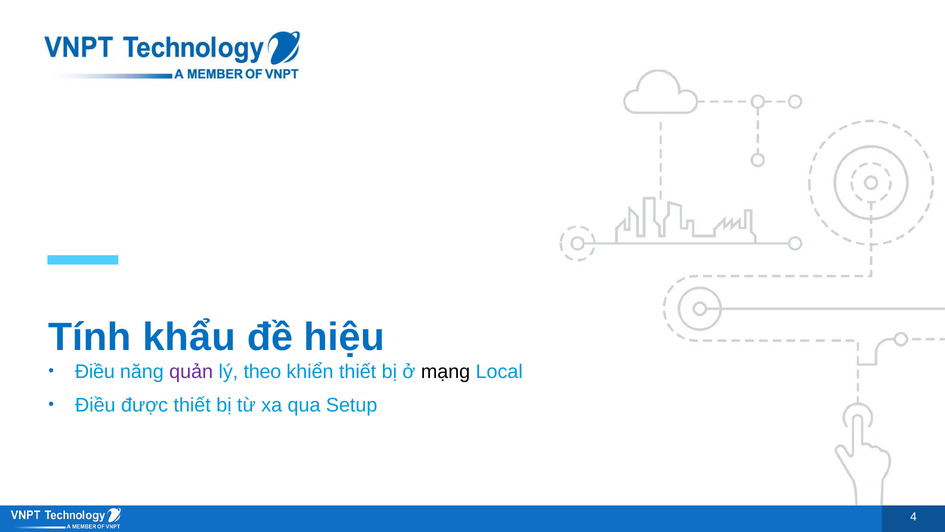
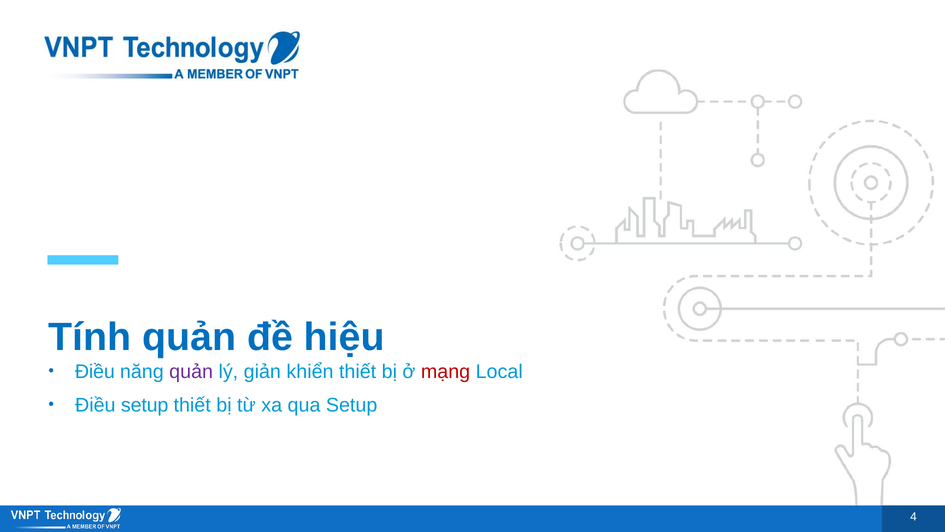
Tính khẩu: khẩu -> quản (189, 337)
theo: theo -> giản (262, 372)
mạng colour: black -> red (446, 372)
Điều được: được -> setup (145, 405)
